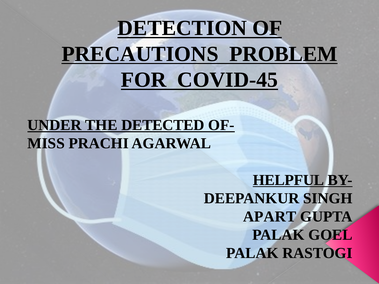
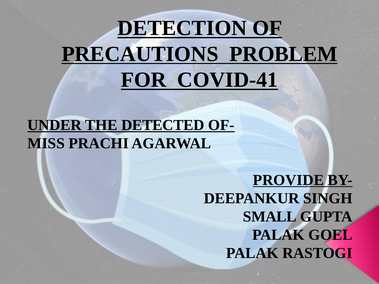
COVID-45: COVID-45 -> COVID-41 (228, 80)
HELPFUL: HELPFUL -> PROVIDE (288, 180)
APART: APART -> SMALL (270, 217)
